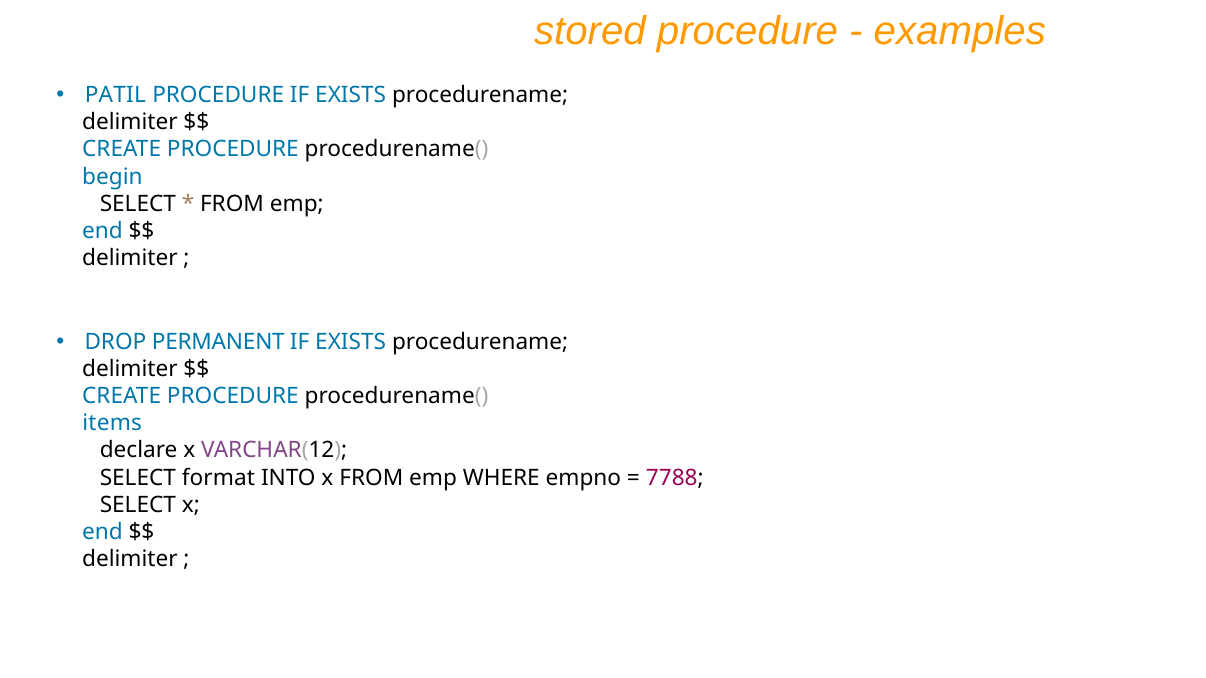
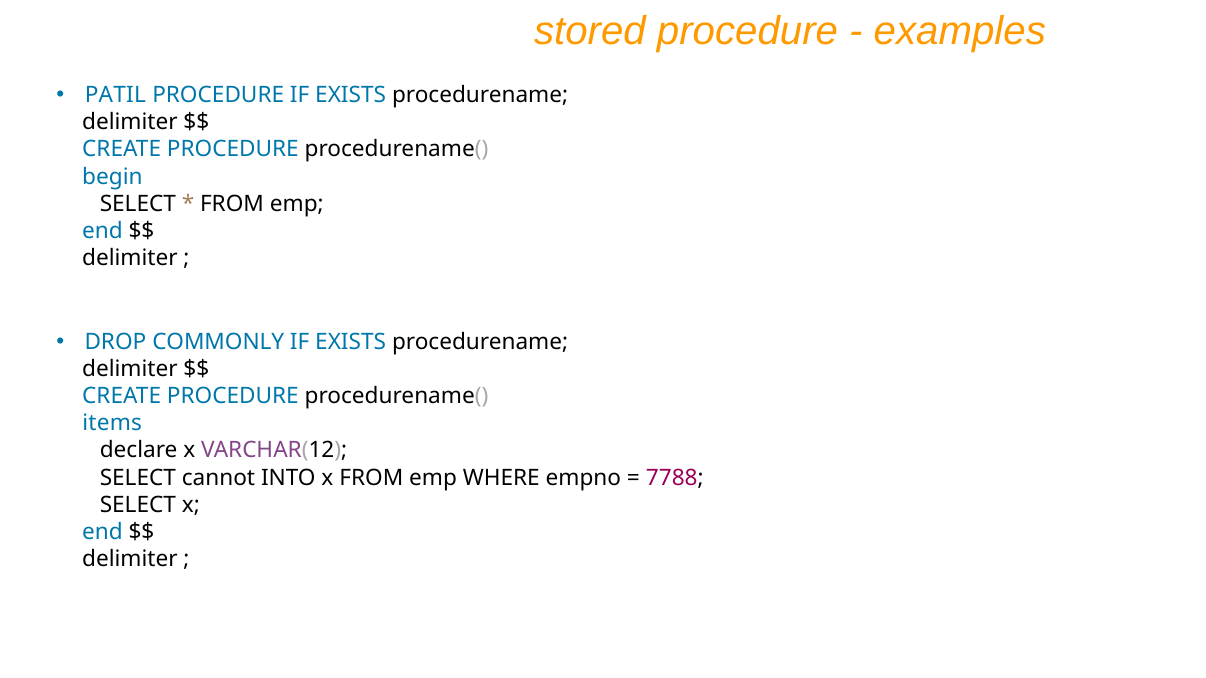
PERMANENT: PERMANENT -> COMMONLY (218, 342)
format: format -> cannot (218, 478)
